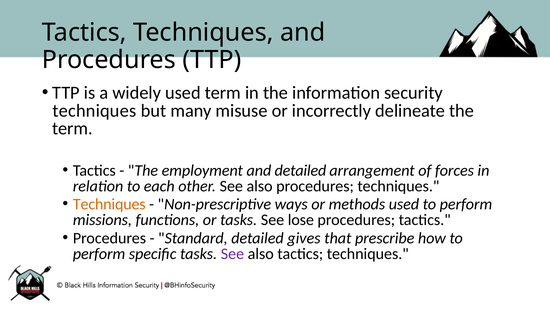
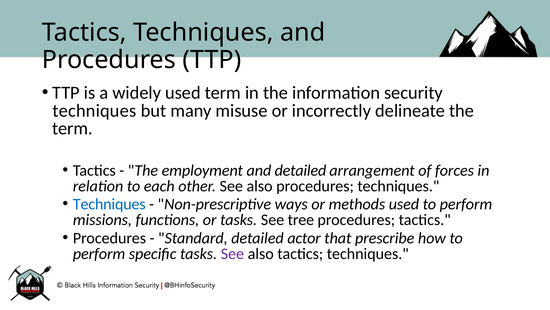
Techniques colour: orange -> blue (109, 204)
lose: lose -> tree (301, 220)
gives: gives -> actor (304, 238)
